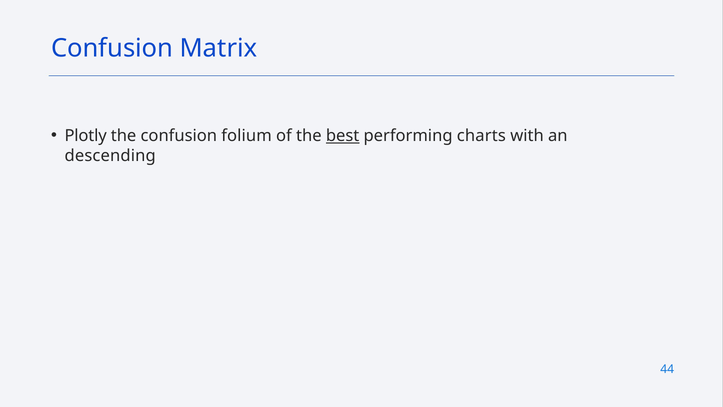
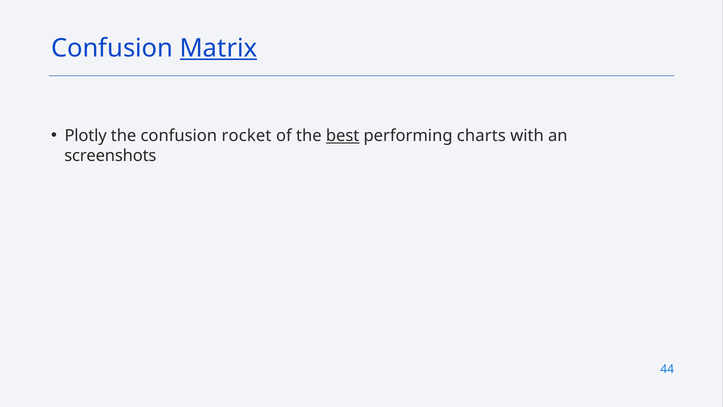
Matrix underline: none -> present (218, 48)
folium: folium -> rocket (246, 136)
descending: descending -> screenshots (110, 156)
